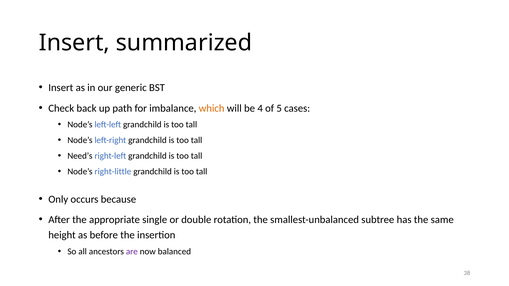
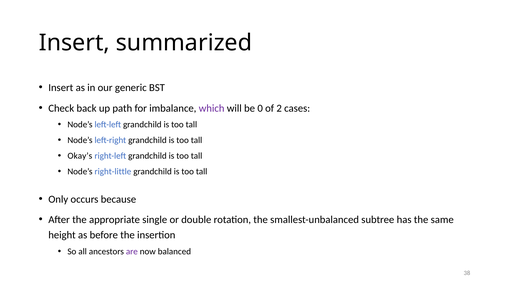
which colour: orange -> purple (212, 108)
4: 4 -> 0 (260, 108)
5: 5 -> 2 (279, 108)
Need’s: Need’s -> Okay’s (80, 156)
